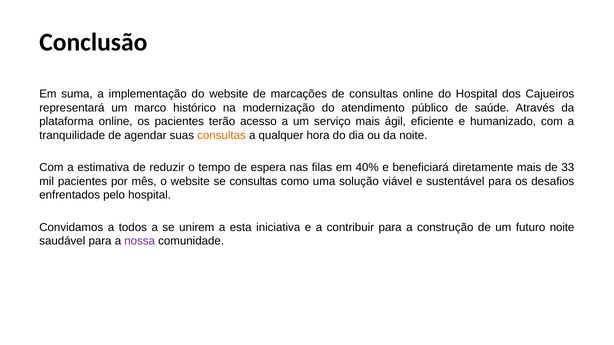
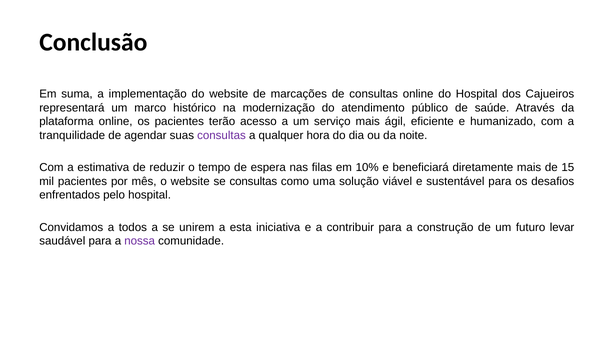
consultas colour: orange -> purple (221, 136)
40%: 40% -> 10% (367, 168)
33: 33 -> 15 (568, 168)
futuro noite: noite -> levar (562, 228)
